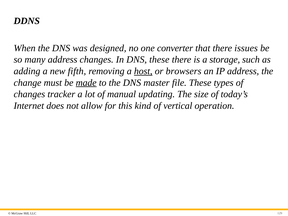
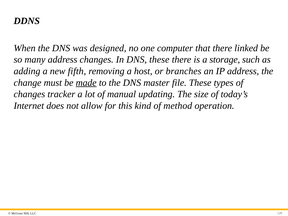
converter: converter -> computer (175, 48)
issues: issues -> linked (246, 48)
host underline: present -> none (143, 71)
browsers: browsers -> branches (184, 71)
vertical: vertical -> method (178, 106)
